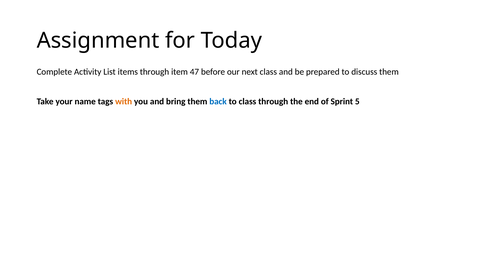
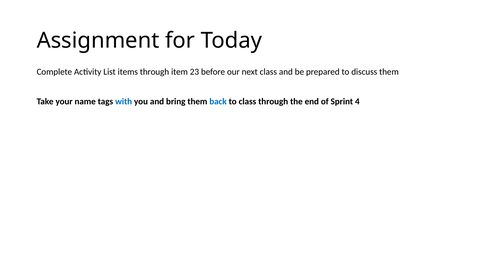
47: 47 -> 23 (194, 72)
with colour: orange -> blue (124, 101)
5: 5 -> 4 (357, 101)
